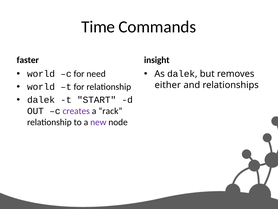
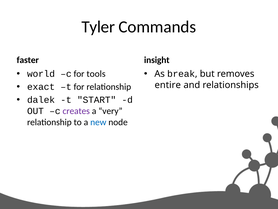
Time: Time -> Tyler (98, 27)
need: need -> tools (96, 74)
As dalek: dalek -> break (181, 74)
world: world -> exact (41, 87)
either: either -> entire (168, 85)
rack: rack -> very (110, 111)
new colour: purple -> blue (98, 122)
